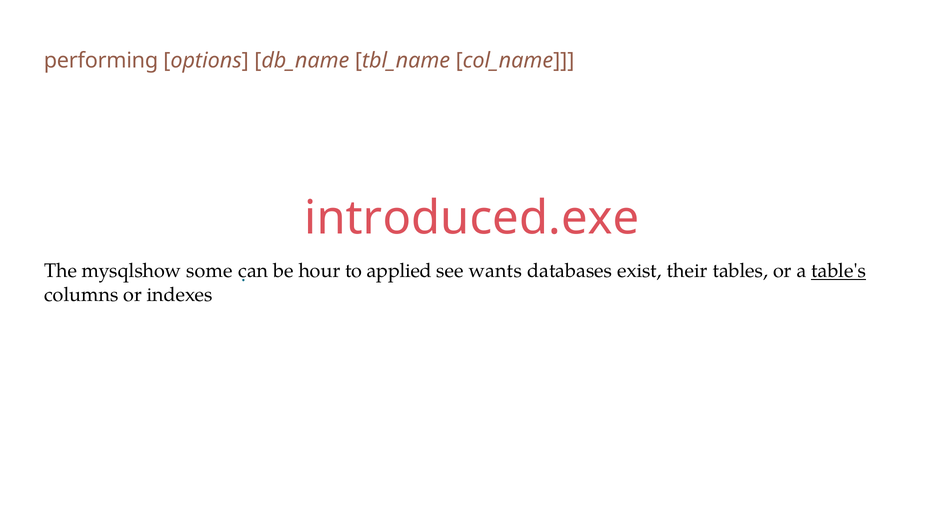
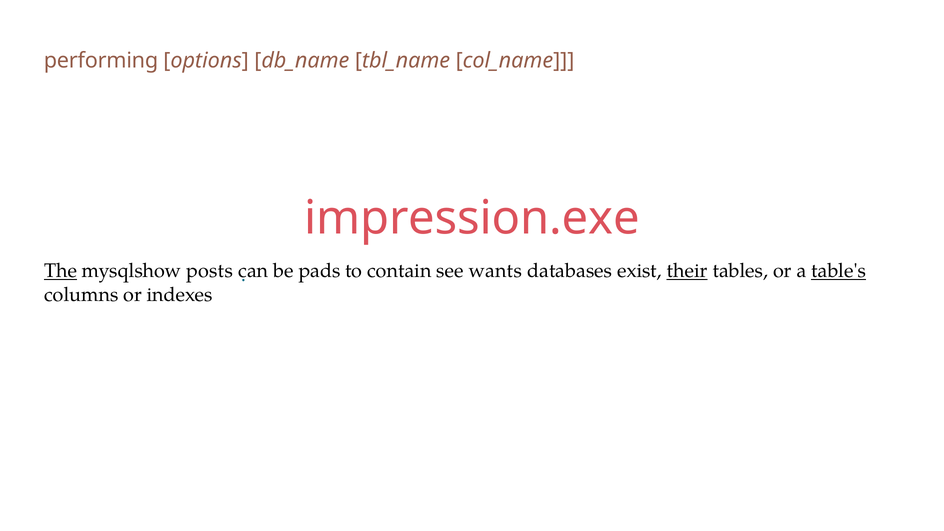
introduced.exe: introduced.exe -> impression.exe (472, 218)
The underline: none -> present (61, 271)
some: some -> posts (210, 271)
hour: hour -> pads (319, 271)
applied: applied -> contain (399, 271)
their underline: none -> present (687, 271)
